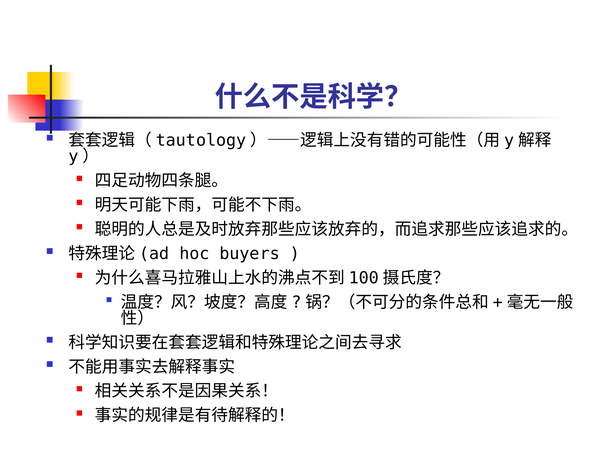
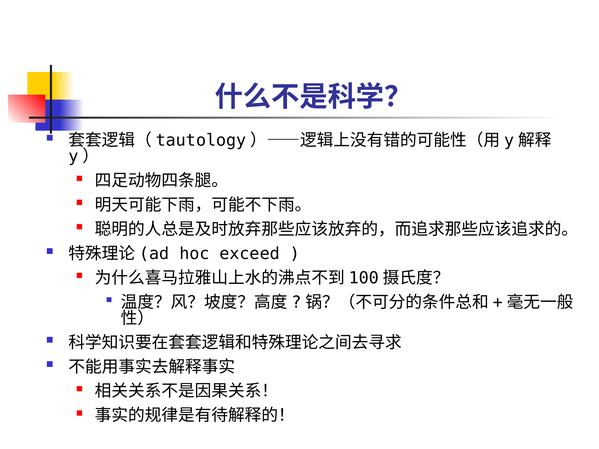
buyers: buyers -> exceed (250, 254)
